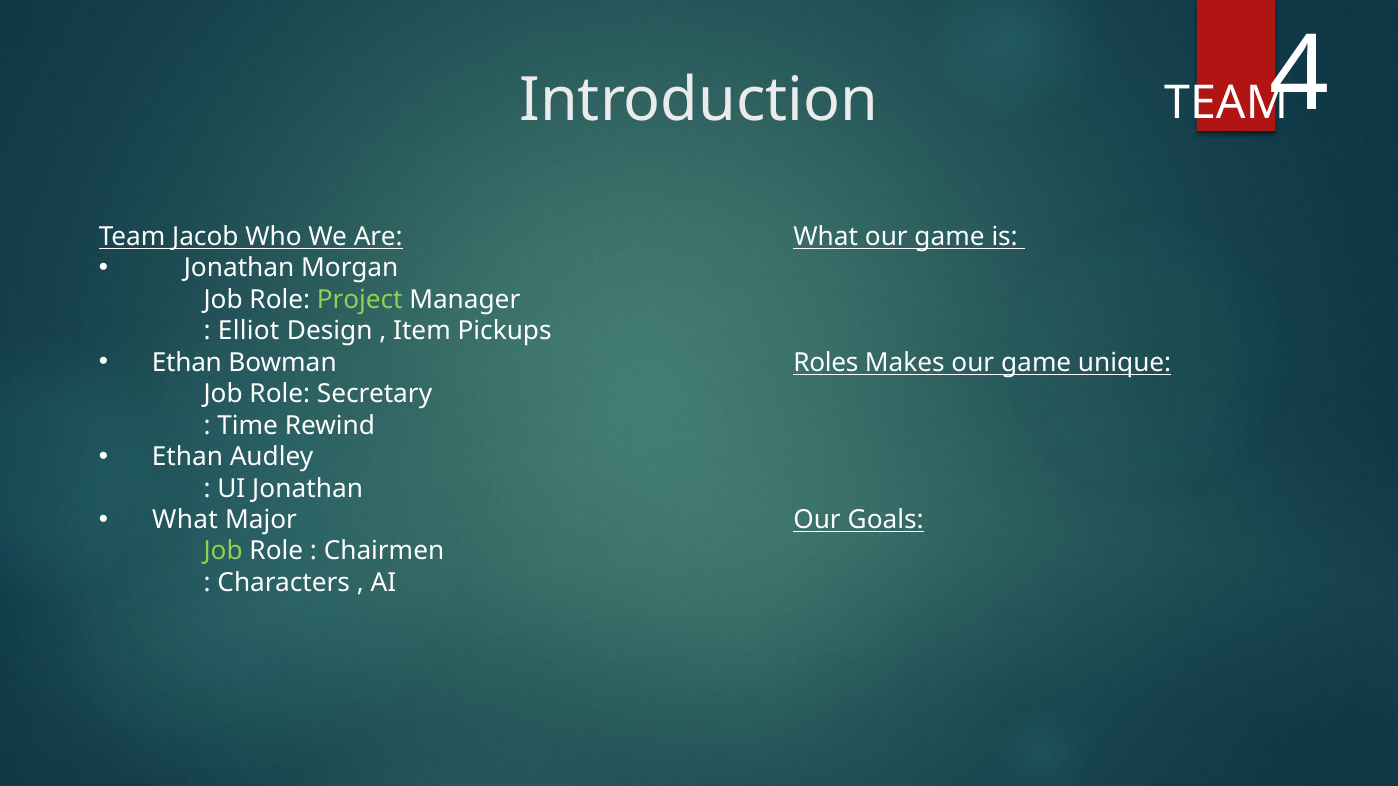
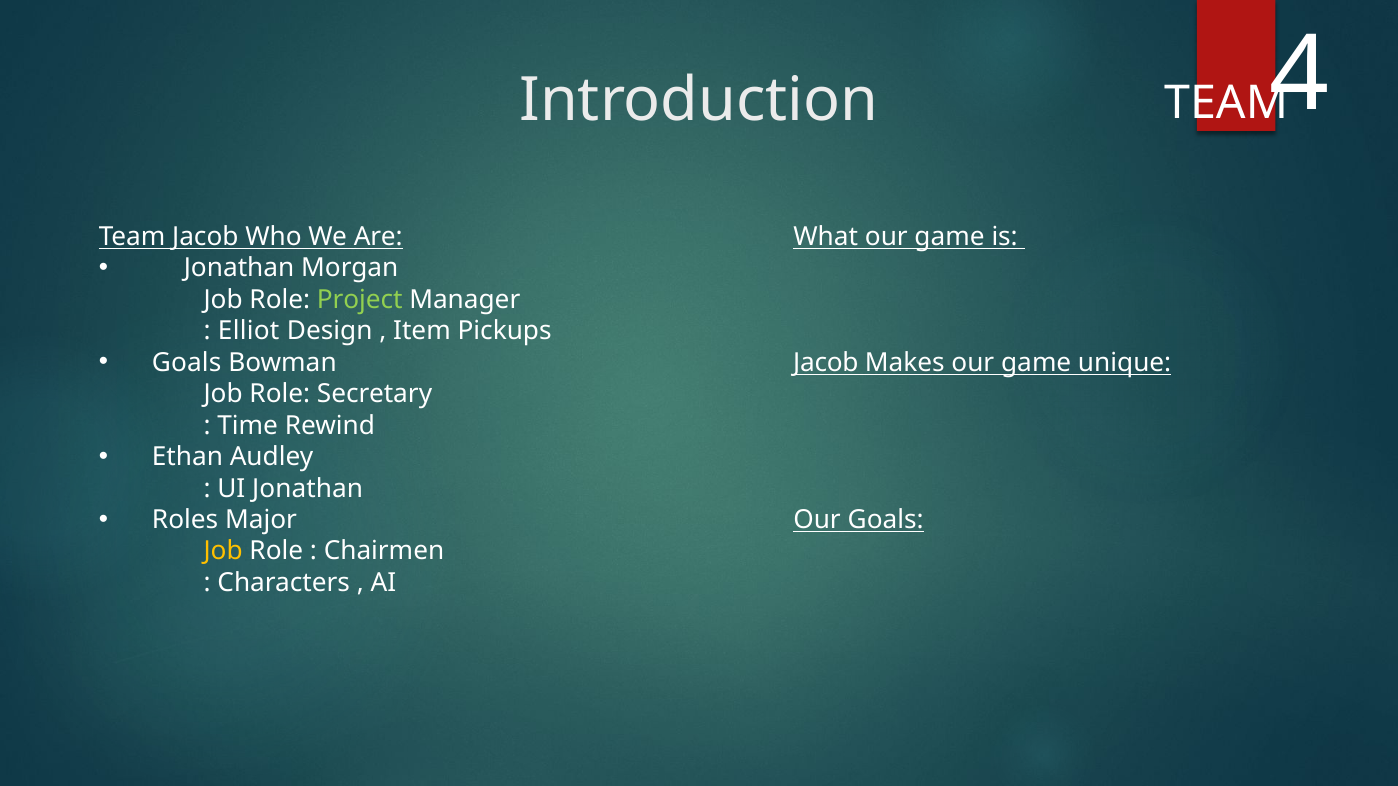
Ethan: Ethan -> Goals (187, 363)
Roles: Roles -> Jacob (826, 363)
What: What -> Roles (185, 520)
Job colour: light green -> yellow (223, 552)
